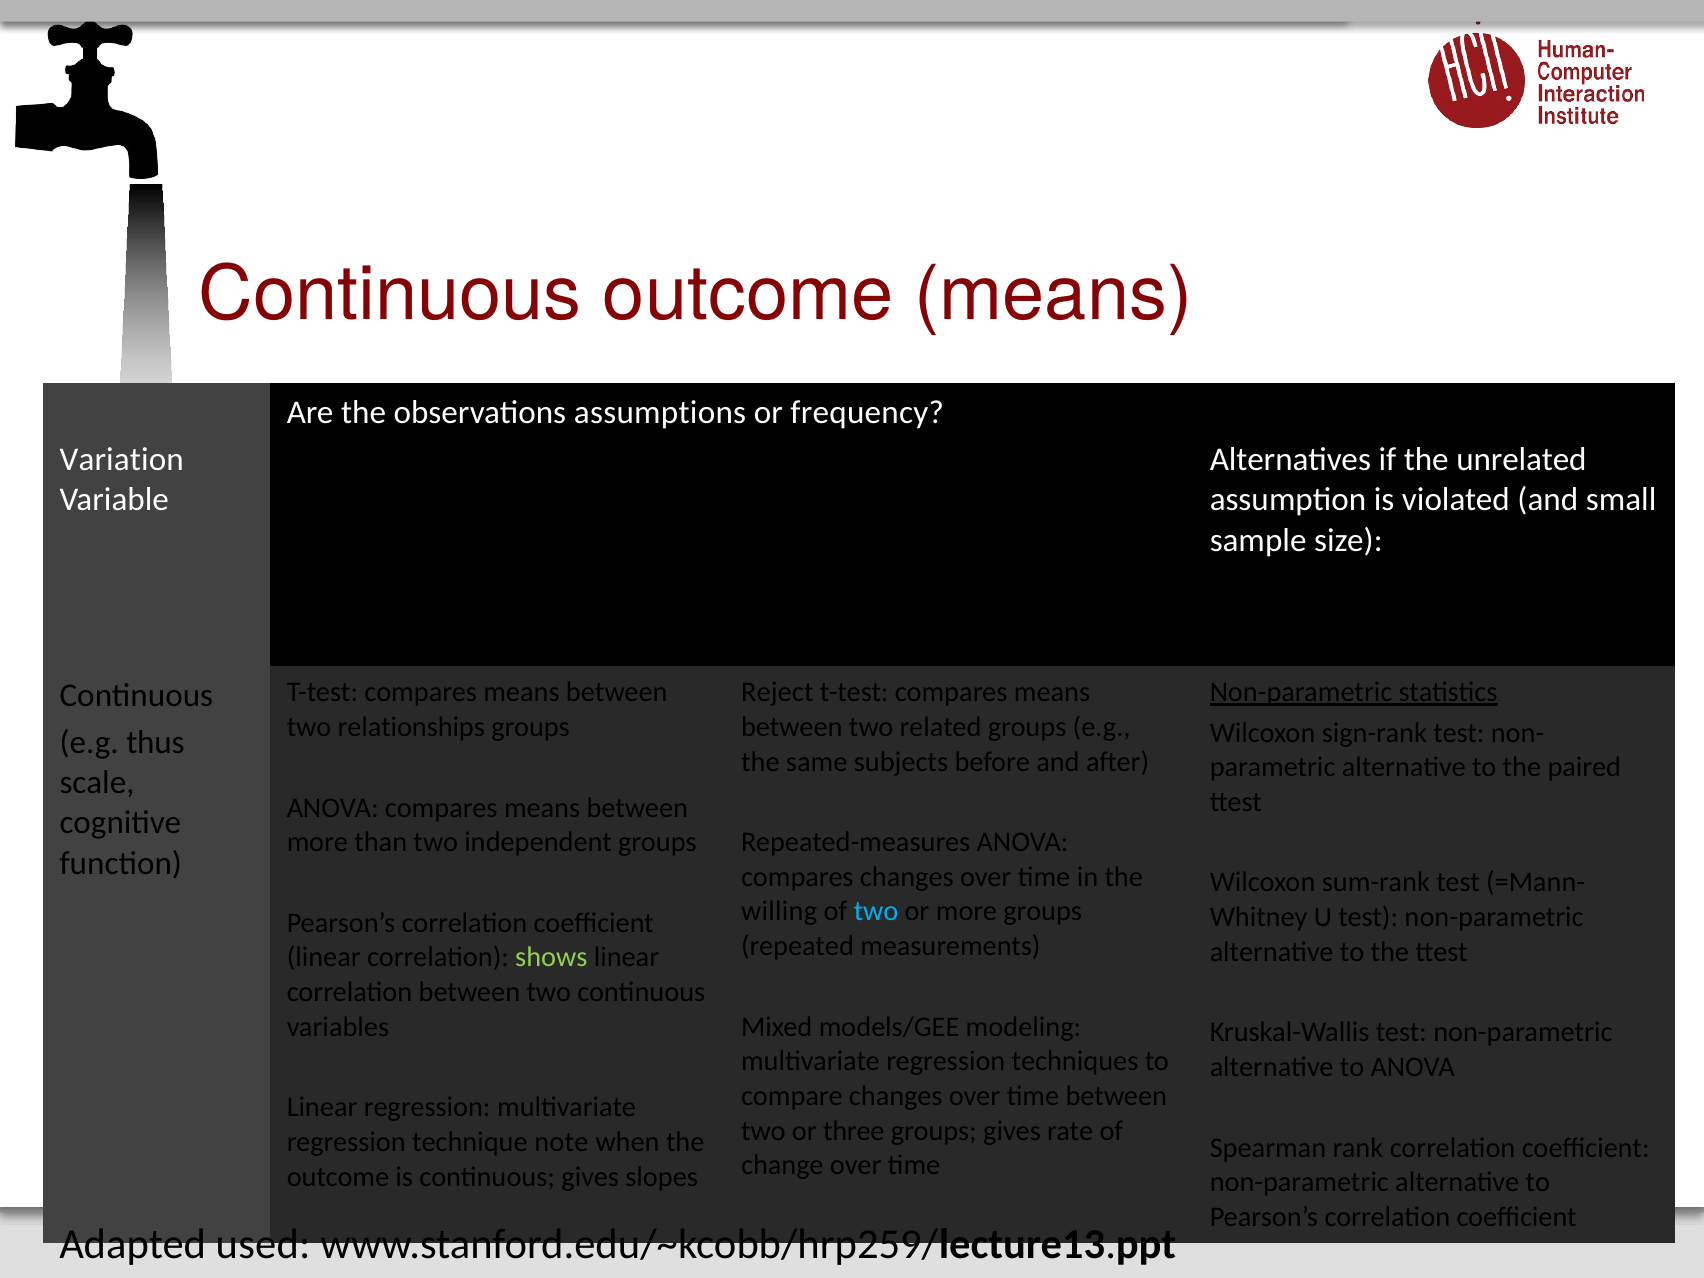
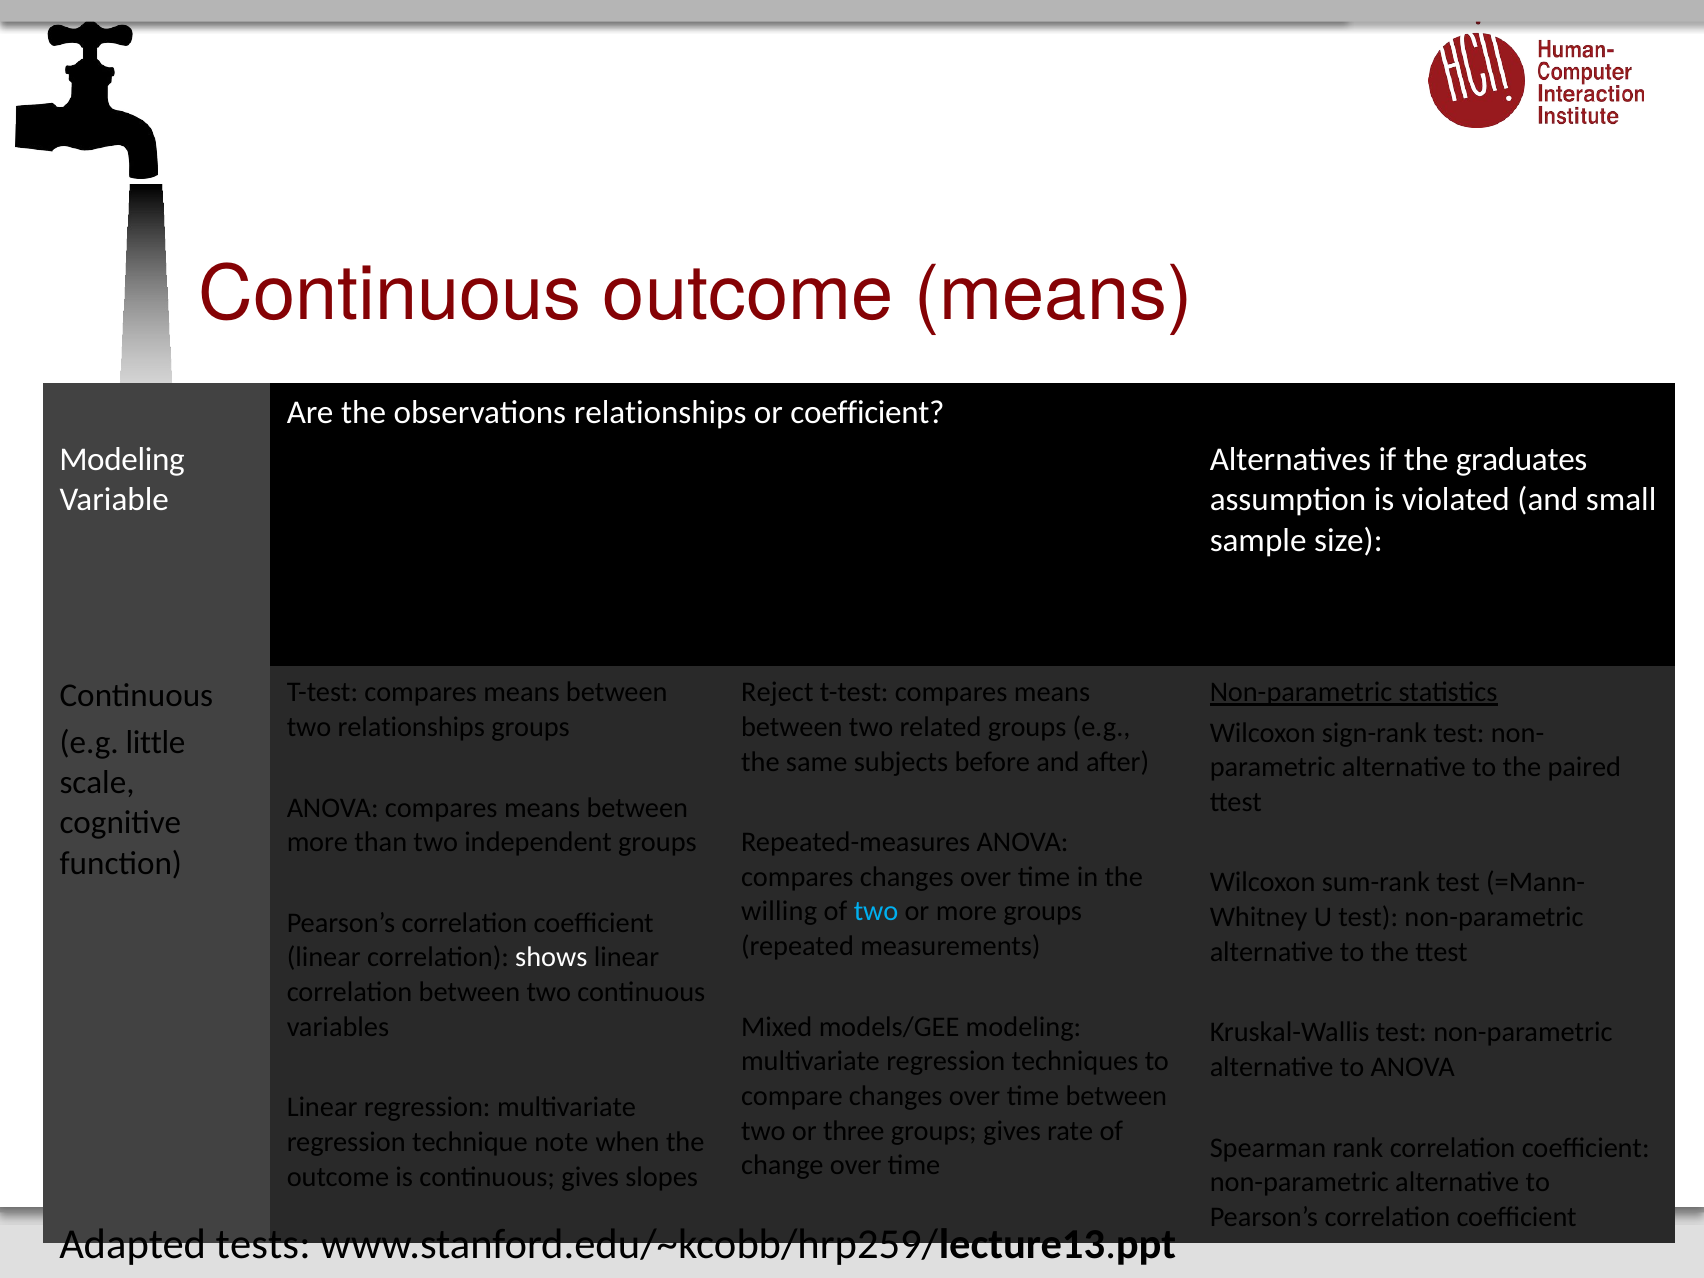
observations assumptions: assumptions -> relationships (660, 413)
or frequency: frequency -> coefficient (868, 413)
Variation: Variation -> Modeling (122, 459)
unrelated: unrelated -> graduates (1522, 459)
thus: thus -> little (156, 742)
shows colour: light green -> white (551, 958)
used: used -> tests (263, 1245)
